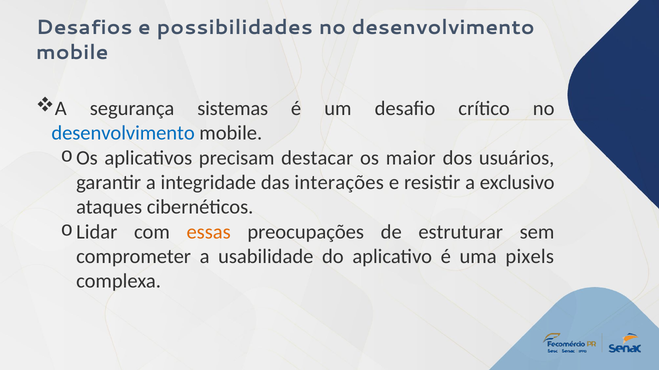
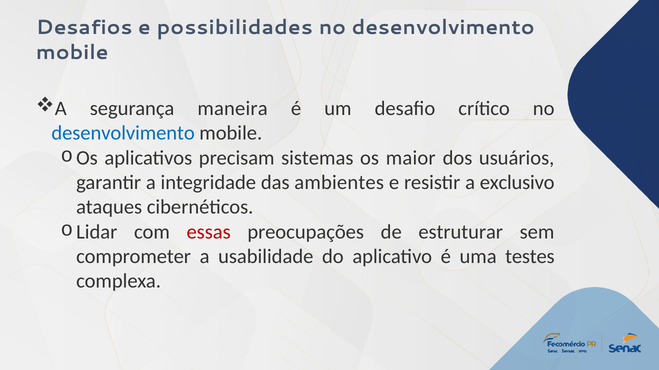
sistemas: sistemas -> maneira (233, 109)
destacar: destacar -> sistemas (317, 158)
interações: interações -> ambientes (339, 183)
essas colour: orange -> red (209, 232)
pixels: pixels -> testes (530, 257)
